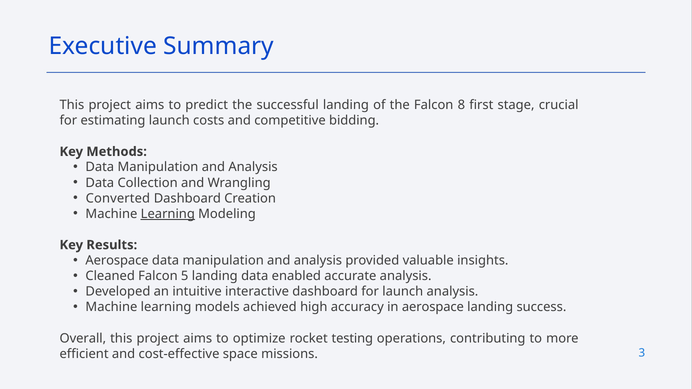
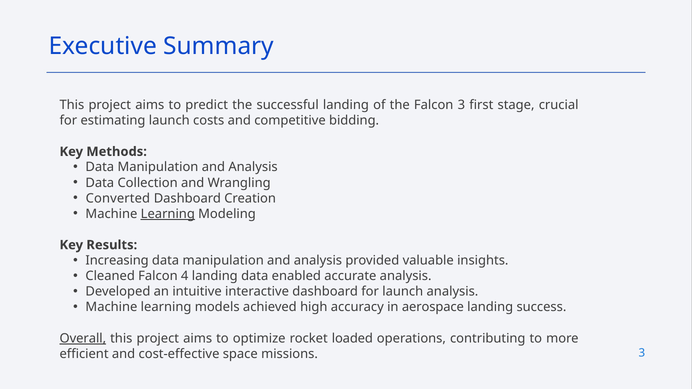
Falcon 8: 8 -> 3 (461, 105)
Aerospace: Aerospace -> Increasing (117, 261)
5: 5 -> 4 (185, 276)
Overall underline: none -> present (83, 339)
testing: testing -> loaded (352, 339)
